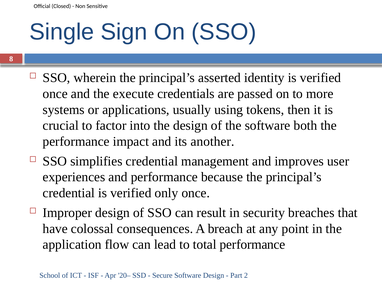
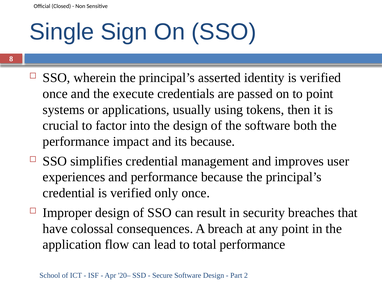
to more: more -> point (320, 94)
its another: another -> because (213, 141)
